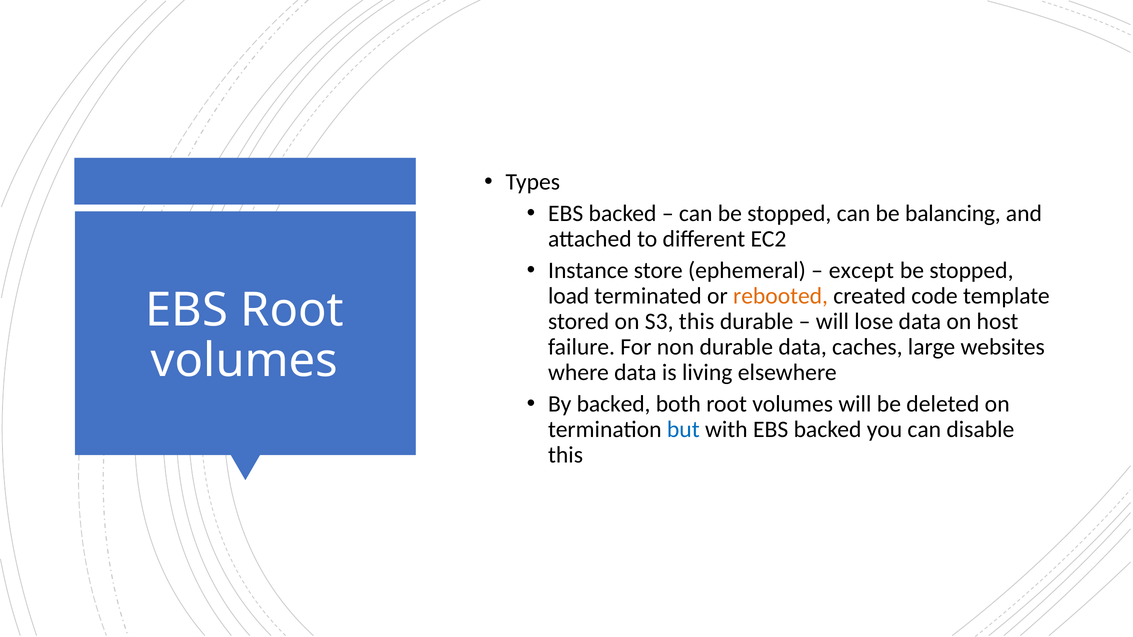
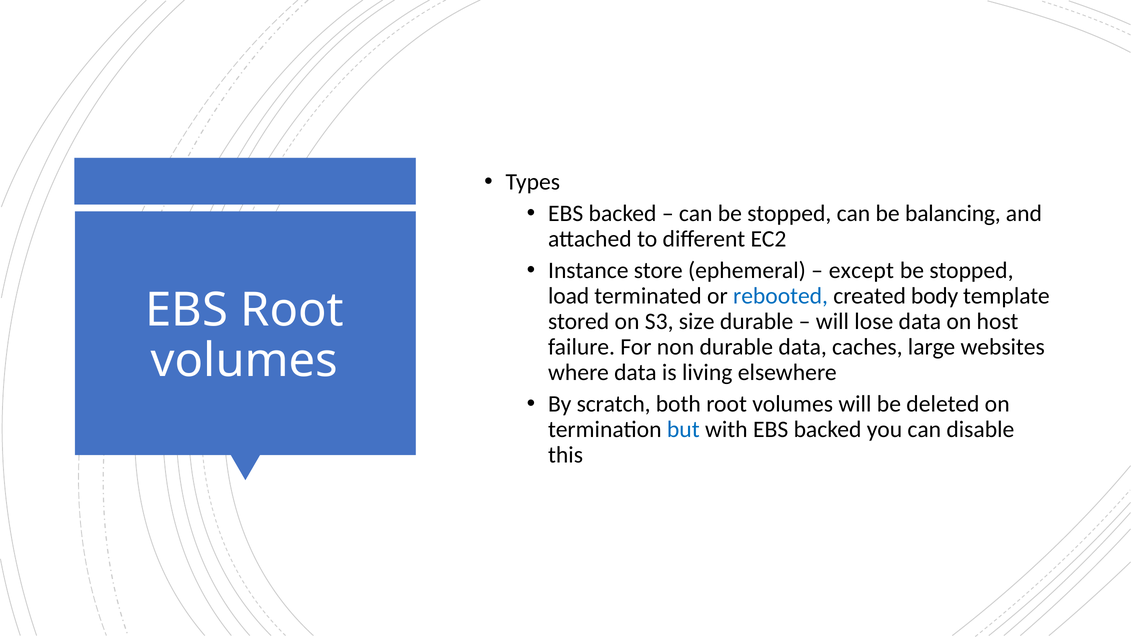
rebooted colour: orange -> blue (781, 296)
code: code -> body (935, 296)
S3 this: this -> size (697, 321)
By backed: backed -> scratch (614, 404)
